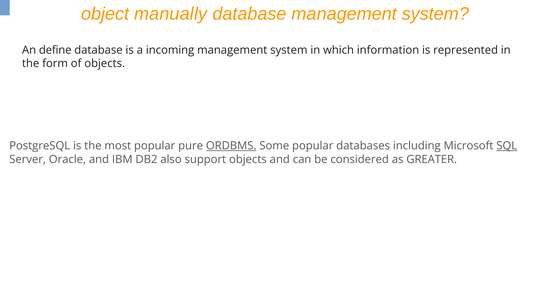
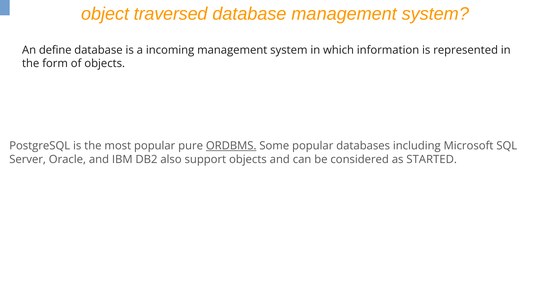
manually: manually -> traversed (171, 14)
SQL underline: present -> none (507, 146)
GREATER: GREATER -> STARTED (432, 160)
